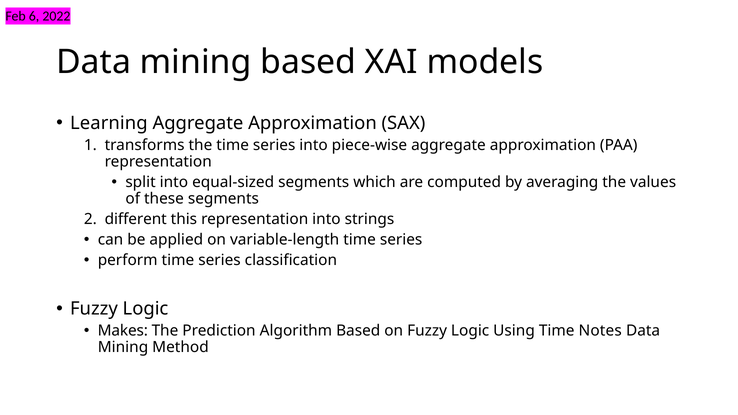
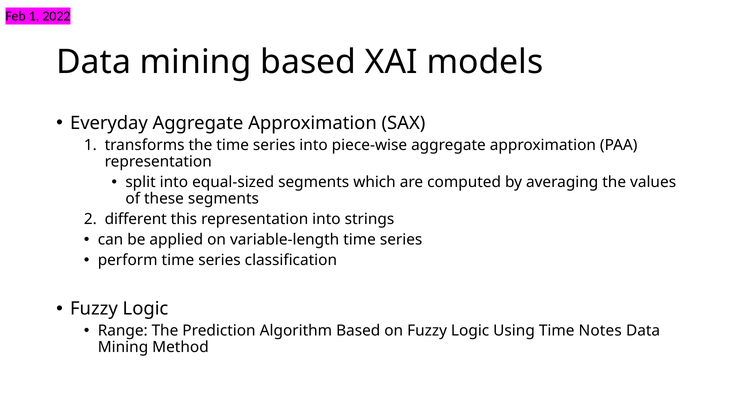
Feb 6: 6 -> 1 (34, 16)
Learning: Learning -> Everyday (109, 123)
Makes: Makes -> Range (123, 331)
